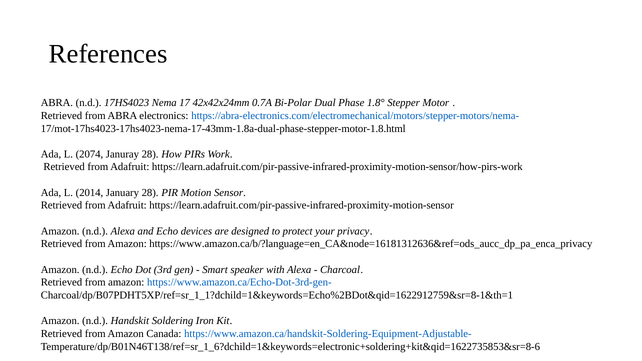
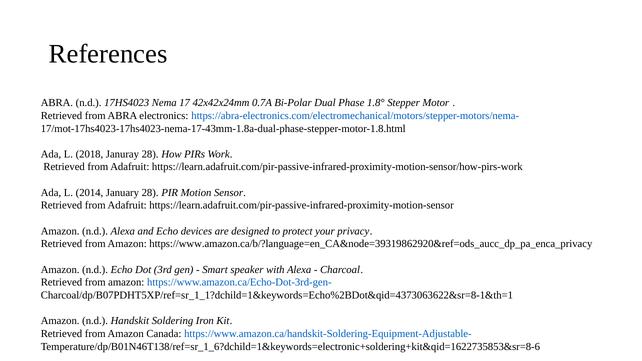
2074: 2074 -> 2018 (89, 154)
https://www.amazon.ca/b/?language=en_CA&node=16181312636&ref=ods_aucc_dp_pa_enca_privacy: https://www.amazon.ca/b/?language=en_CA&node=16181312636&ref=ods_aucc_dp_pa_enca_privacy -> https://www.amazon.ca/b/?language=en_CA&node=39319862920&ref=ods_aucc_dp_pa_enca_privacy (371, 244)
Charcoal/dp/B07PDHT5XP/ref=sr_1_1?dchild=1&keywords=Echo%2BDot&qid=1622912759&sr=8-1&th=1: Charcoal/dp/B07PDHT5XP/ref=sr_1_1?dchild=1&keywords=Echo%2BDot&qid=1622912759&sr=8-1&th=1 -> Charcoal/dp/B07PDHT5XP/ref=sr_1_1?dchild=1&keywords=Echo%2BDot&qid=4373063622&sr=8-1&th=1 (277, 295)
